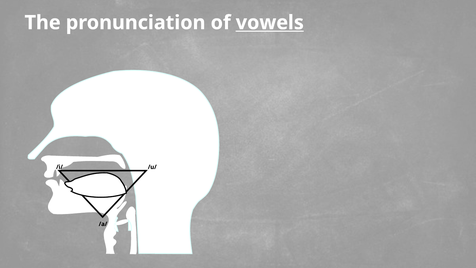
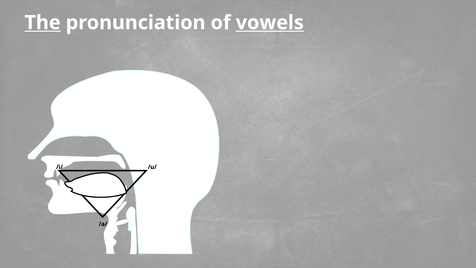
The underline: none -> present (43, 23)
